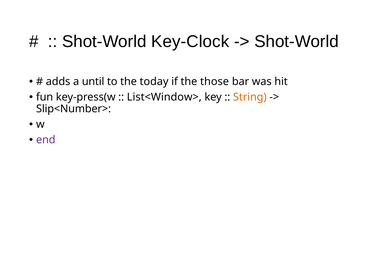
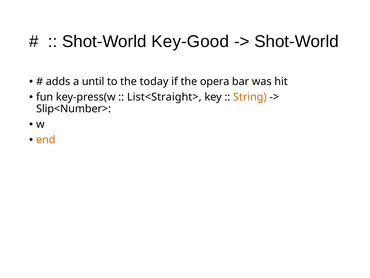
Key-Clock: Key-Clock -> Key-Good (190, 41)
those: those -> opera (215, 81)
List<Window>: List<Window> -> List<Straight> (164, 97)
end colour: purple -> orange (46, 140)
